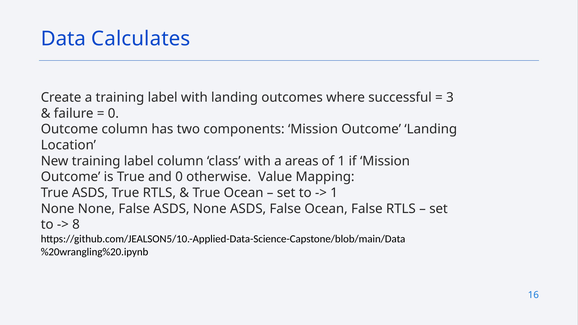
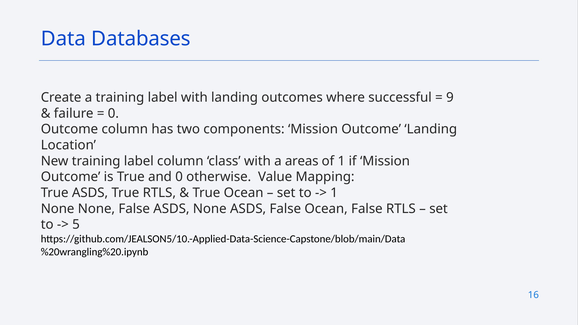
Calculates: Calculates -> Databases (141, 39)
3: 3 -> 9 (450, 98)
8: 8 -> 5 (76, 225)
